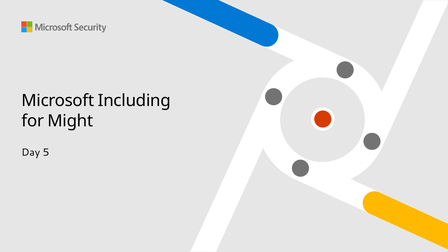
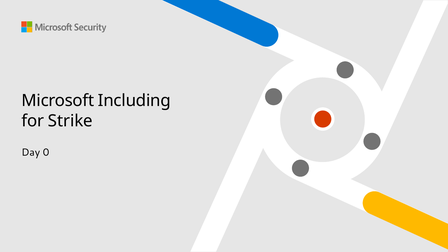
Might: Might -> Strike (70, 121)
5: 5 -> 0 (46, 152)
